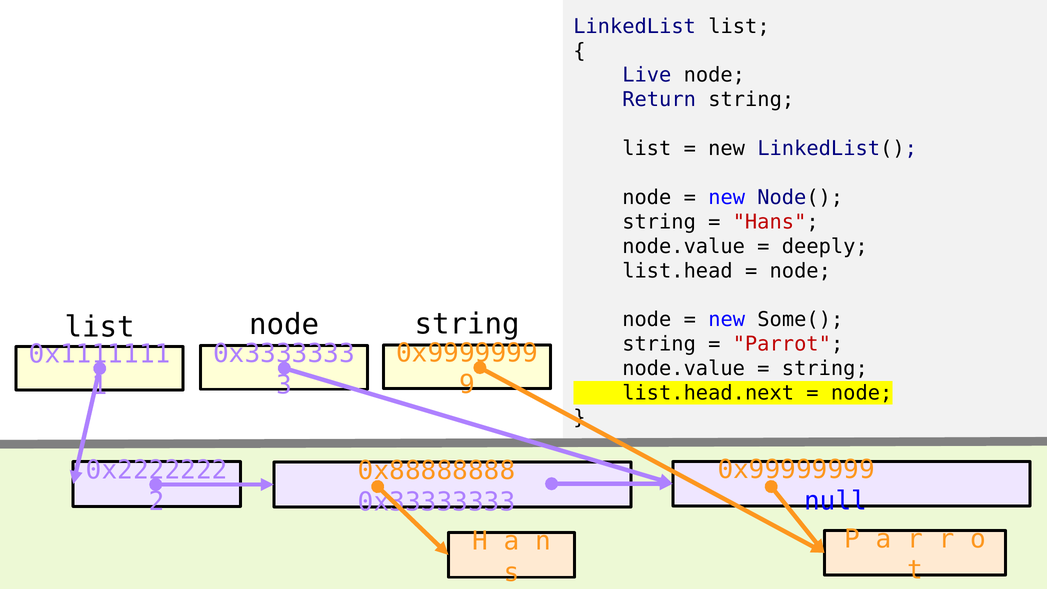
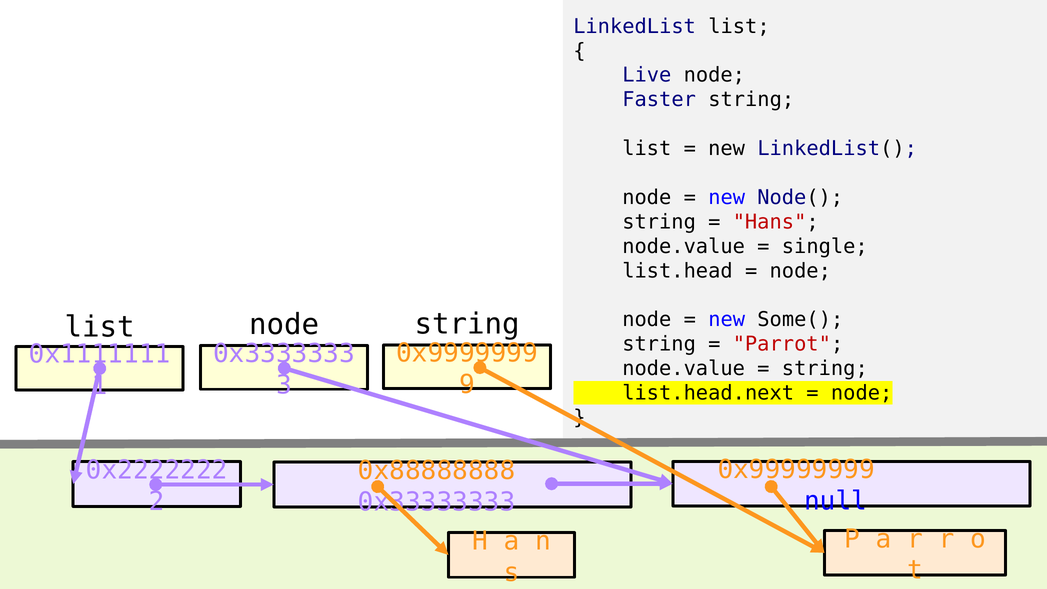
Return: Return -> Faster (659, 100)
deeply: deeply -> single (825, 246)
